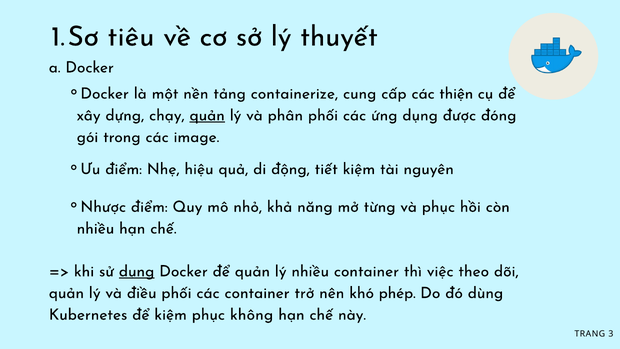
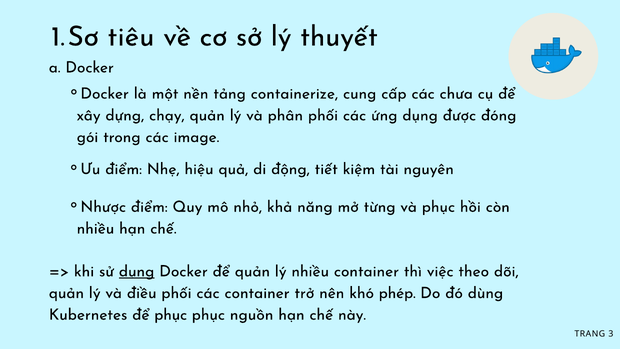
thiện: thiện -> chưa (456, 93)
quản underline: present -> none (207, 115)
để kiệm: kiệm -> phục (171, 314)
không: không -> nguồn (252, 314)
